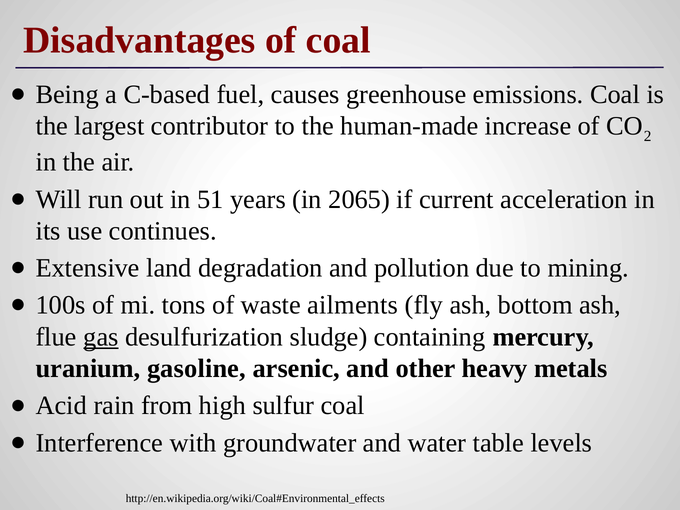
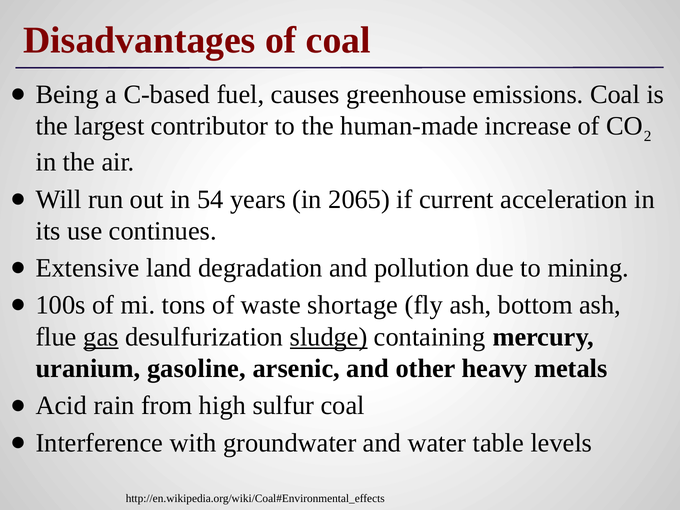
51: 51 -> 54 (210, 199)
ailments: ailments -> shortage (353, 305)
sludge underline: none -> present (329, 337)
